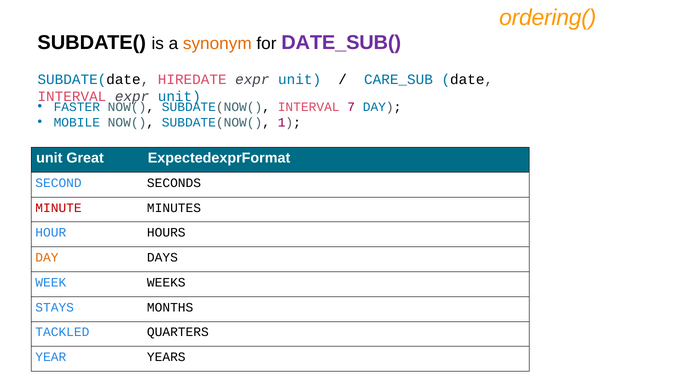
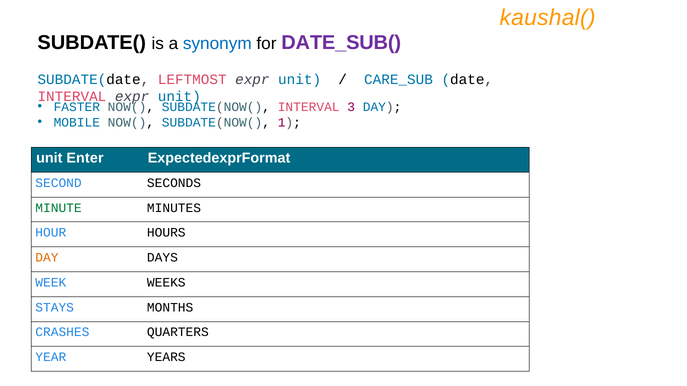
ordering(: ordering( -> kaushal( (548, 18)
synonym colour: orange -> blue (217, 44)
HIREDATE: HIREDATE -> LEFTMOST (192, 80)
7: 7 -> 3 (351, 107)
Great: Great -> Enter (85, 158)
MINUTE colour: red -> green (59, 208)
TACKLED: TACKLED -> CRASHES (62, 333)
